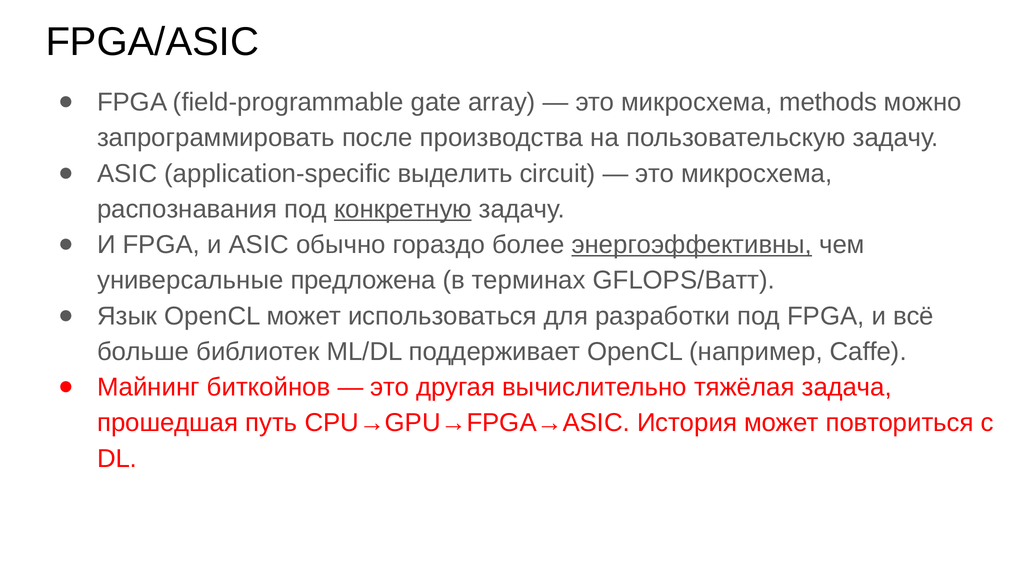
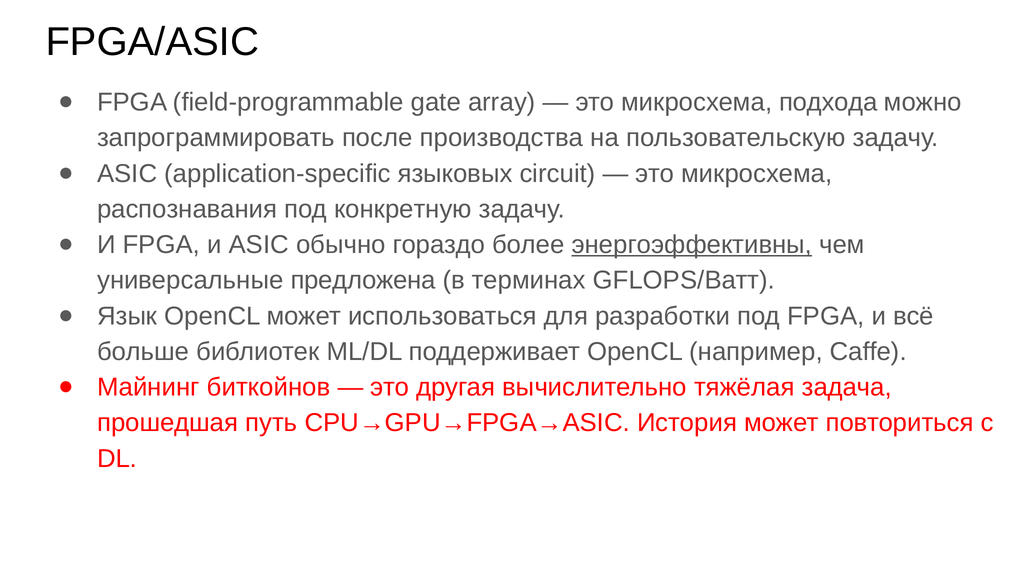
methods: methods -> подхода (828, 102)
выделить: выделить -> языковых (455, 173)
конкретную underline: present -> none (403, 209)
